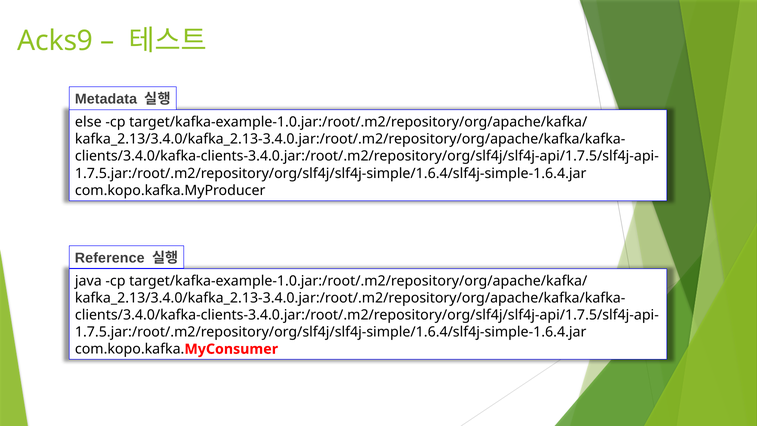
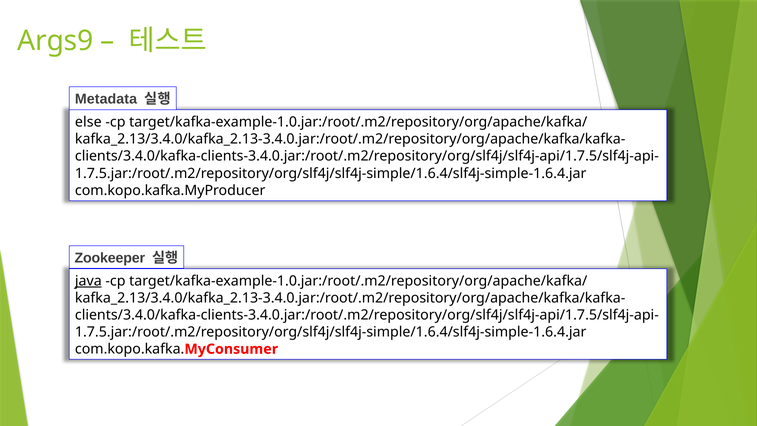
Acks9: Acks9 -> Args9 (55, 41)
Reference: Reference -> Zookeeper (110, 258)
java underline: none -> present (88, 281)
